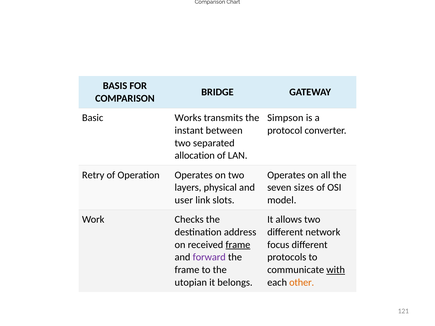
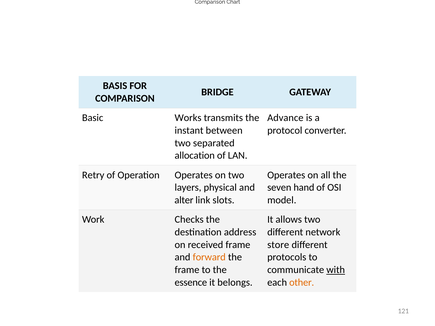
Simpson: Simpson -> Advance (285, 118)
sizes: sizes -> hand (304, 188)
user: user -> alter (184, 200)
frame underline: present -> none (238, 245)
focus: focus -> store (278, 245)
forward colour: purple -> orange (209, 257)
utopian: utopian -> essence (191, 283)
